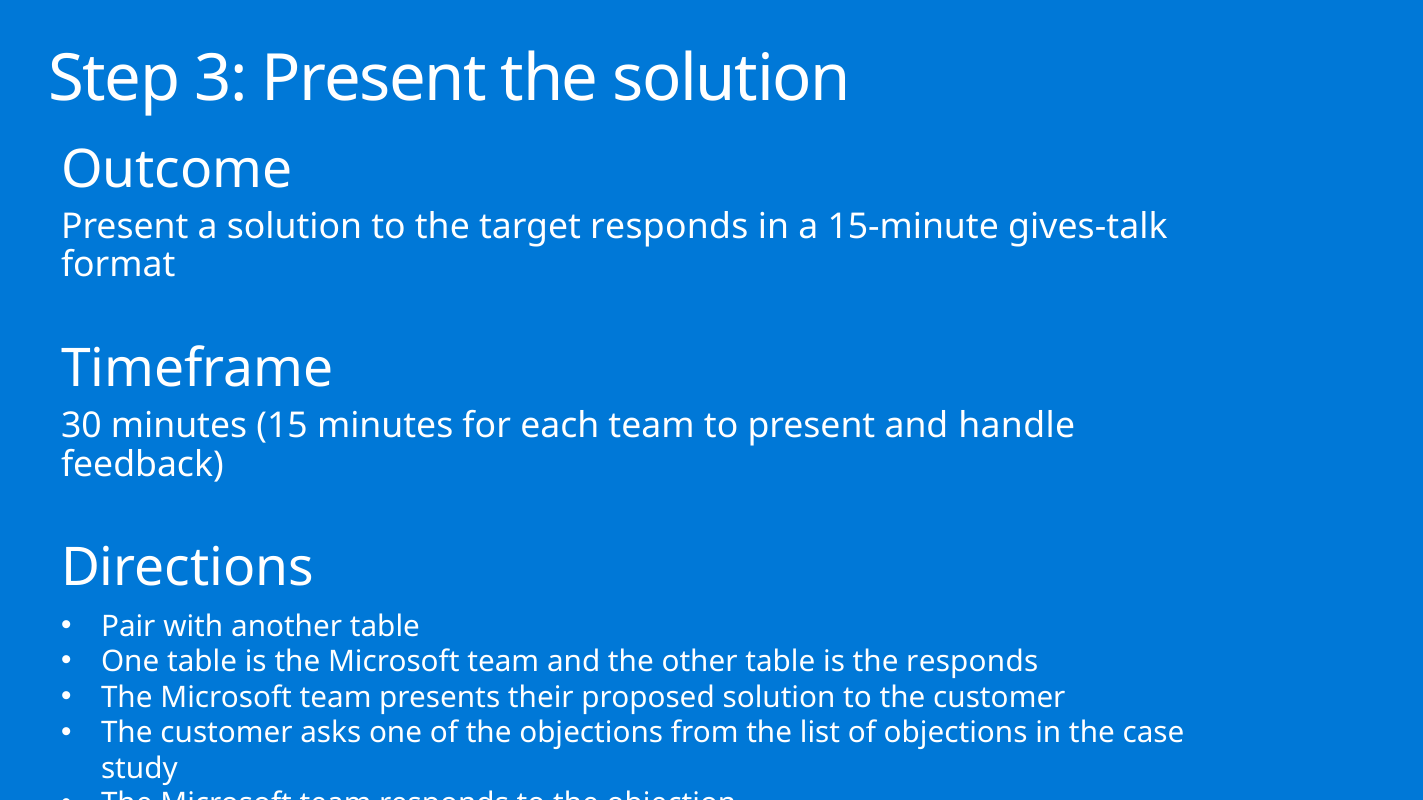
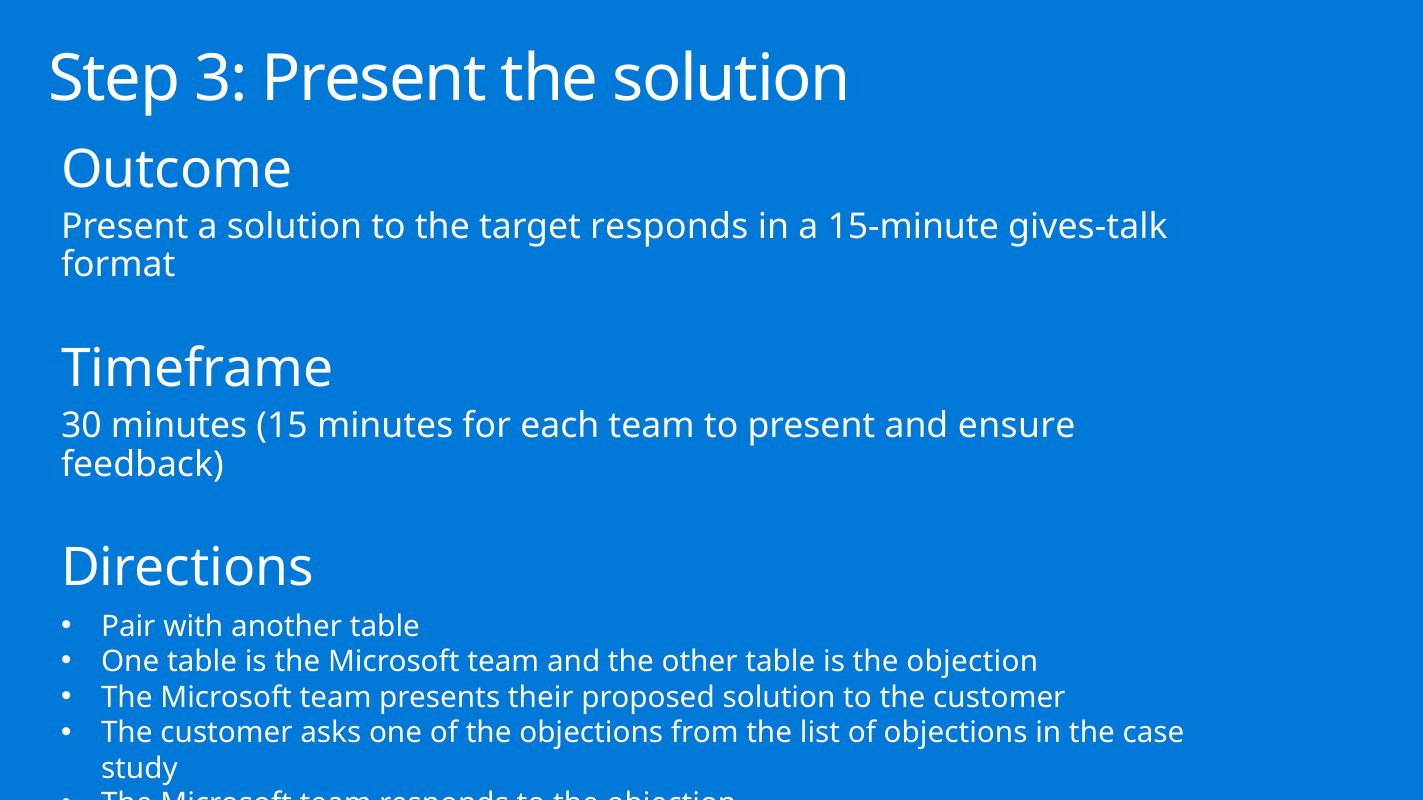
handle: handle -> ensure (1017, 426)
is the responds: responds -> objection (972, 662)
